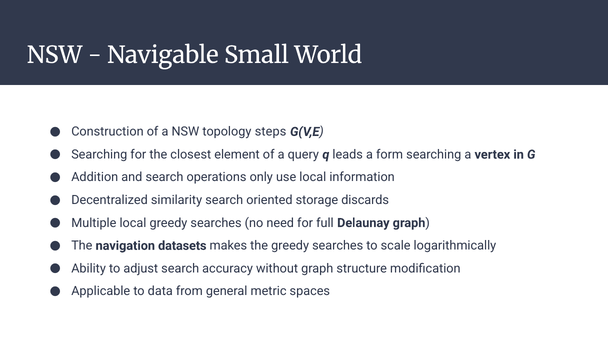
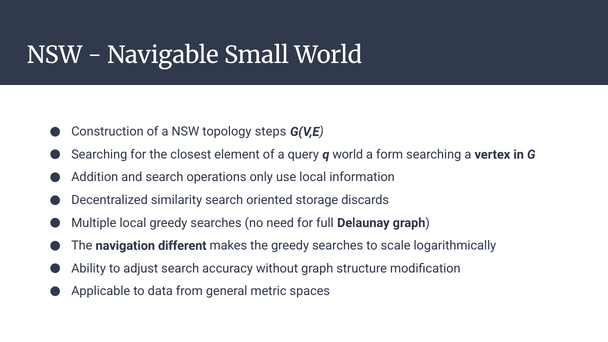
q leads: leads -> world (348, 155)
datasets: datasets -> different (182, 246)
